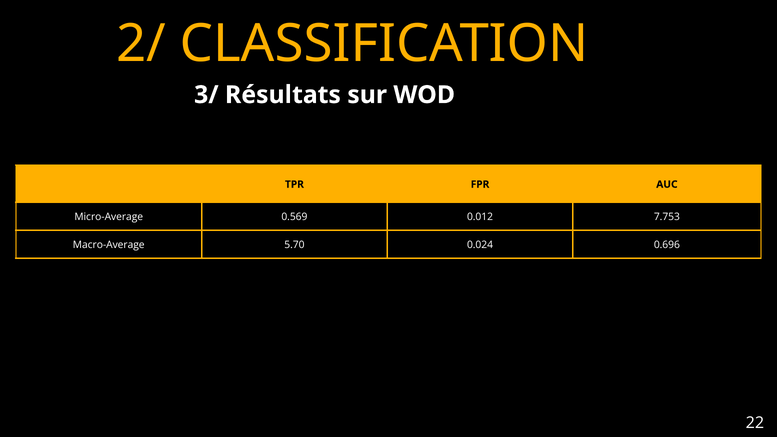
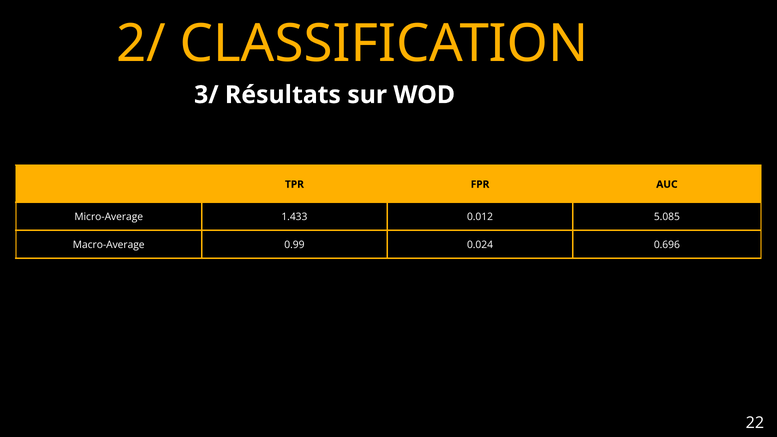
0.569: 0.569 -> 1.433 (294, 217)
7.753: 7.753 -> 5.085 (667, 217)
5.70: 5.70 -> 0.99 (294, 245)
